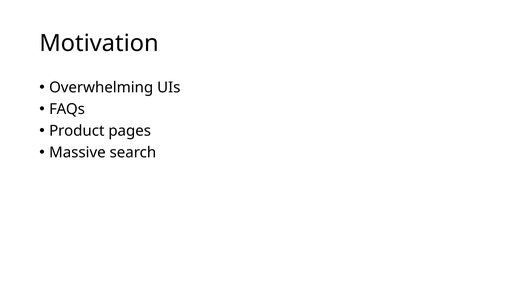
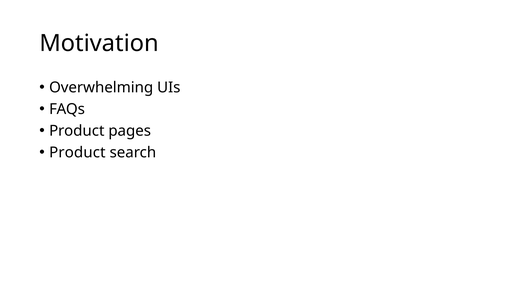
Massive: Massive -> Product (77, 152)
